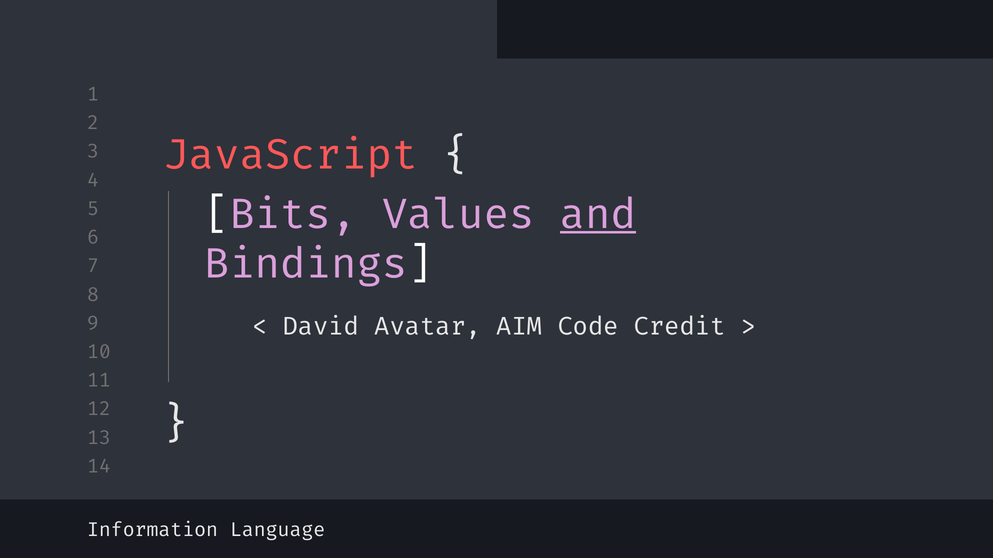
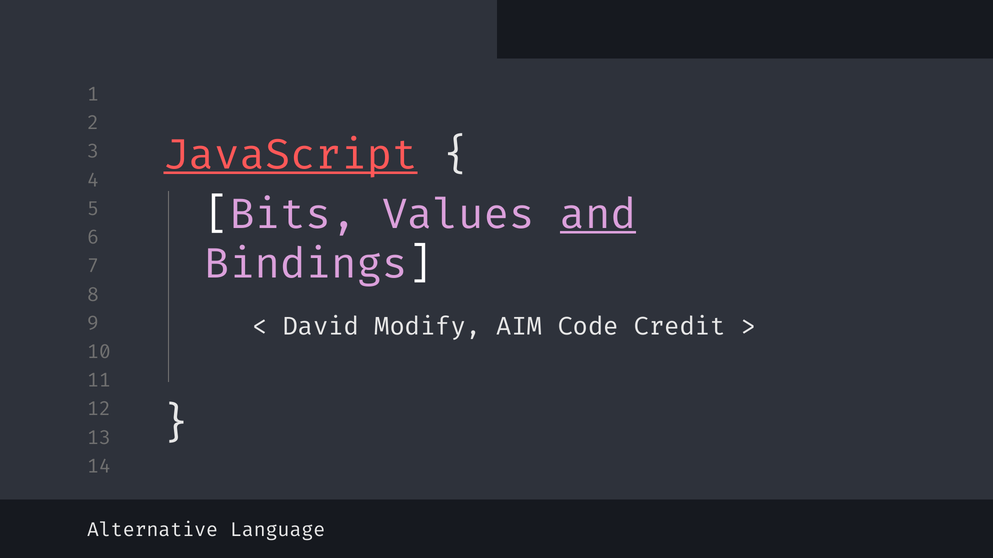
JavaScript underline: none -> present (290, 155)
Avatar: Avatar -> Modify (428, 327)
Information: Information -> Alternative (153, 531)
